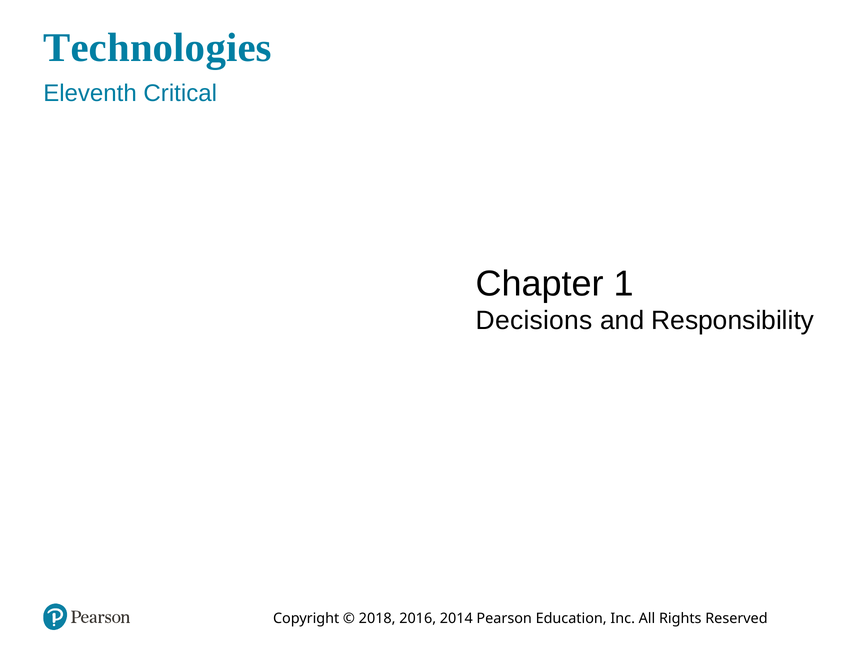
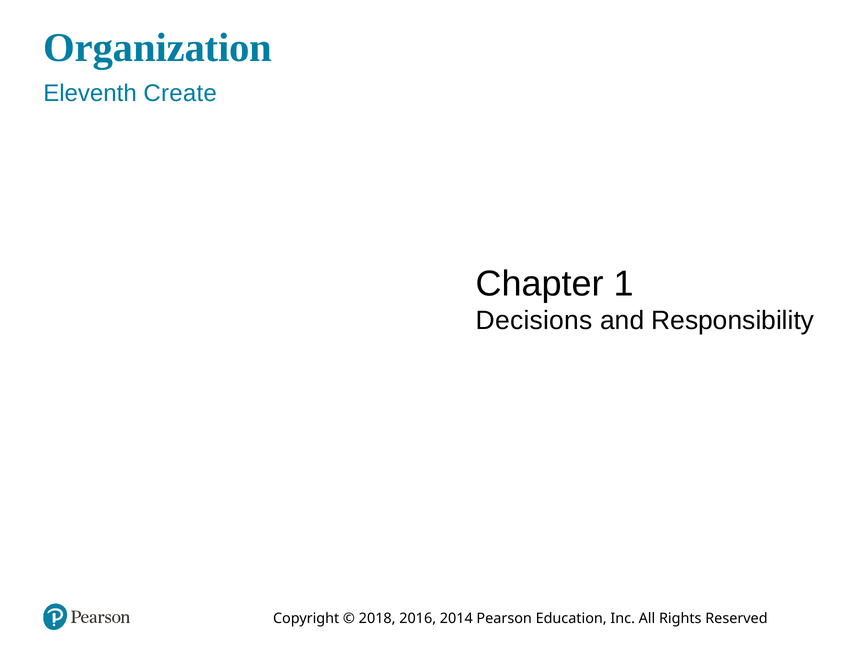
Technologies: Technologies -> Organization (158, 48)
Critical: Critical -> Create (180, 93)
